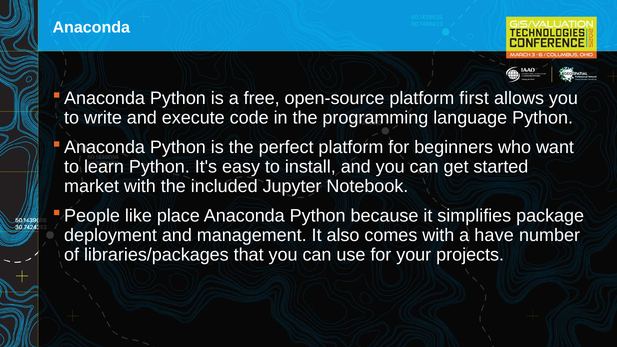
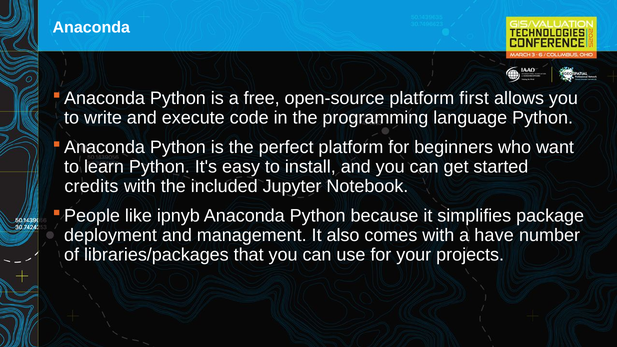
market: market -> credits (91, 186)
place: place -> ipnyb (178, 216)
